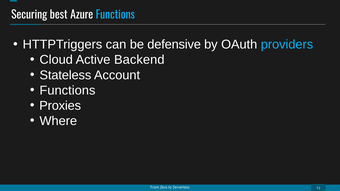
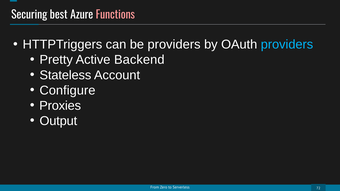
Functions colour: light blue -> pink (115, 15)
be defensive: defensive -> providers (174, 45)
Cloud: Cloud -> Pretty (56, 60)
Functions: Functions -> Configure (67, 90)
Where: Where -> Output (58, 121)
